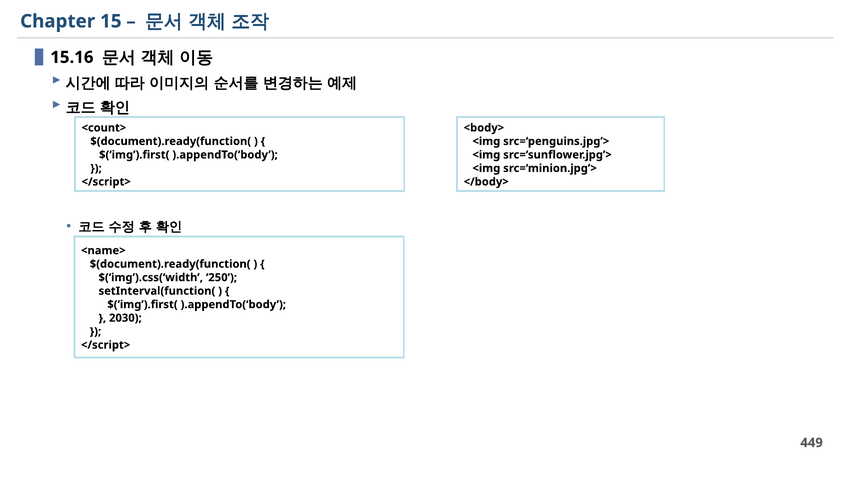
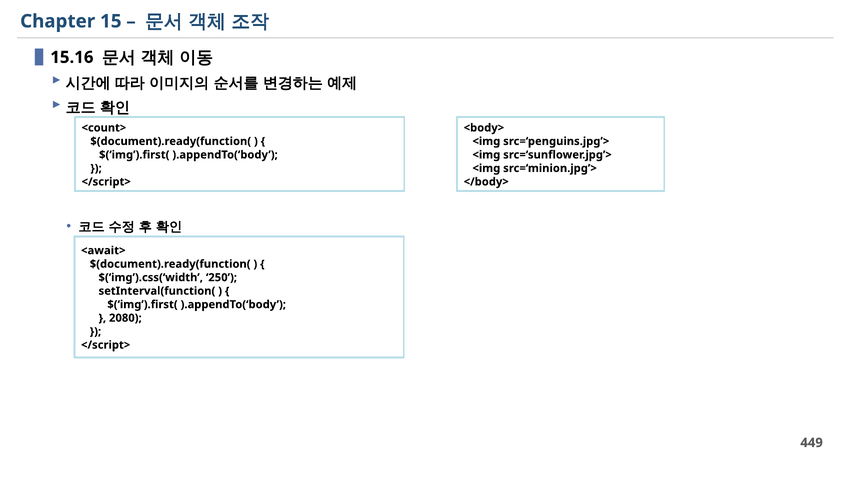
<name>: <name> -> <await> (103, 251)
2030: 2030 -> 2080 (125, 318)
